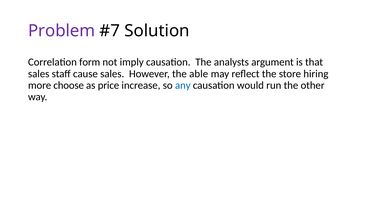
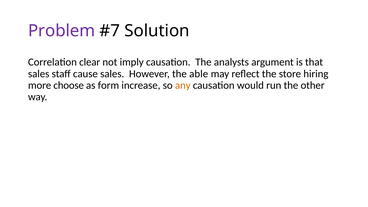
form: form -> clear (90, 62)
price: price -> form (108, 85)
any colour: blue -> orange (183, 85)
